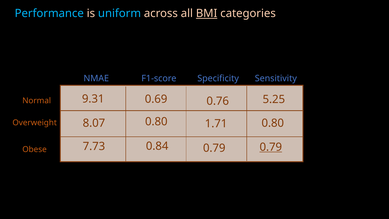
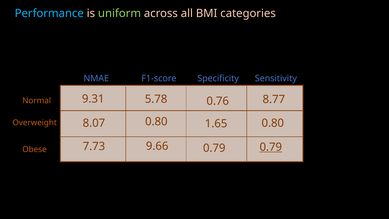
uniform colour: light blue -> light green (119, 13)
BMI underline: present -> none (207, 13)
0.69: 0.69 -> 5.78 (156, 99)
5.25: 5.25 -> 8.77 (274, 99)
1.71: 1.71 -> 1.65 (216, 123)
0.84: 0.84 -> 9.66 (157, 146)
